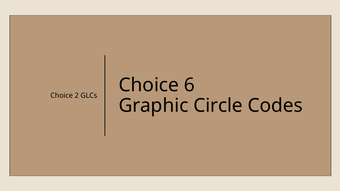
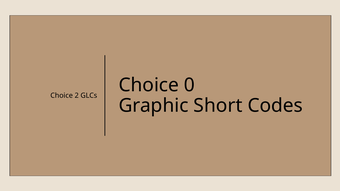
6: 6 -> 0 (189, 85)
Circle: Circle -> Short (218, 106)
